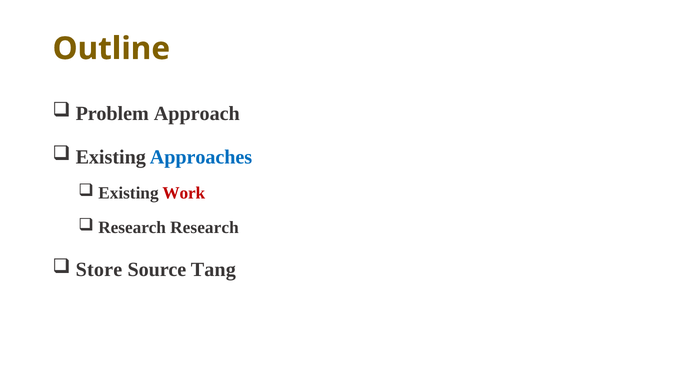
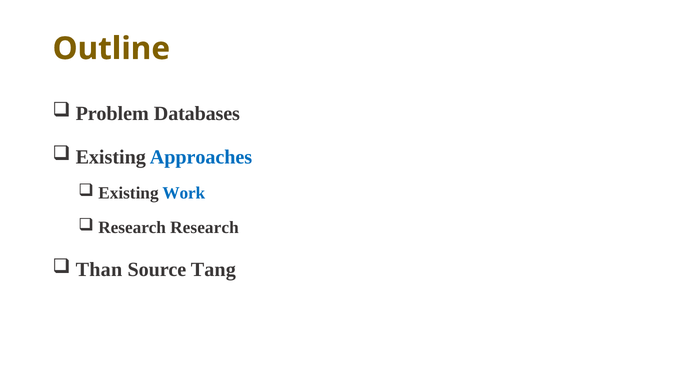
Approach: Approach -> Databases (197, 114)
Work colour: red -> blue (184, 193)
Store: Store -> Than (99, 270)
